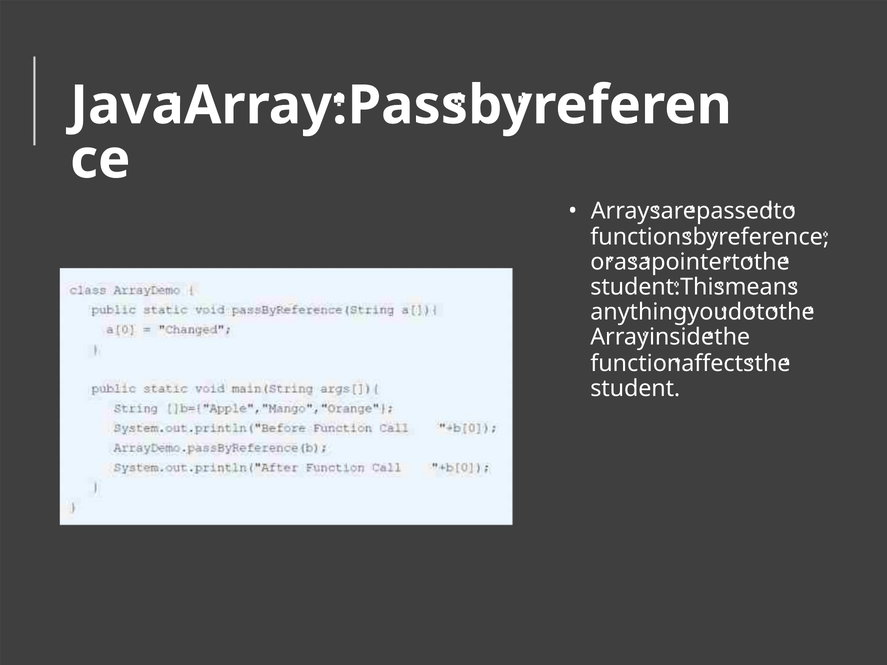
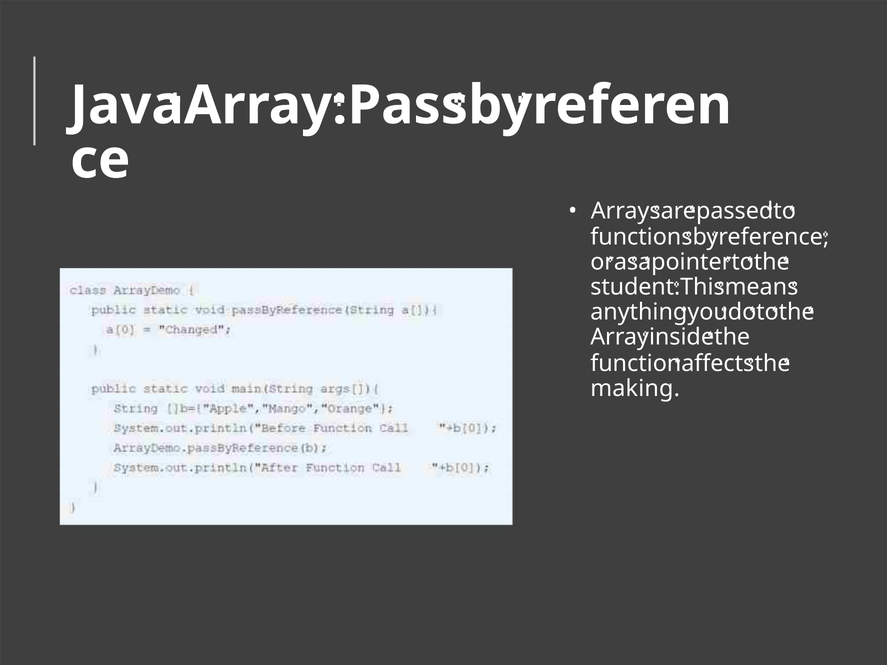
student: student -> making (635, 389)
